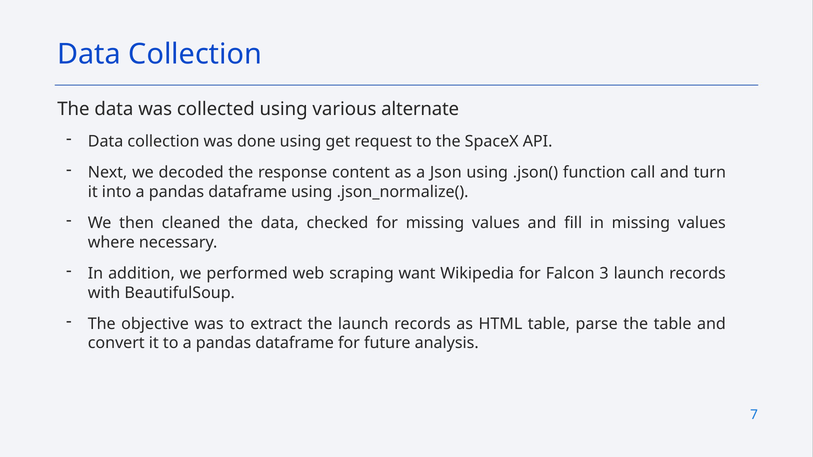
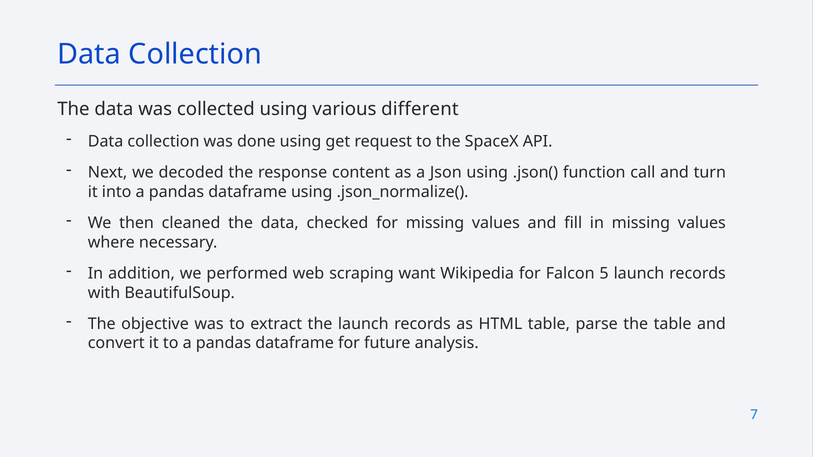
alternate: alternate -> different (420, 109)
3: 3 -> 5 (604, 274)
